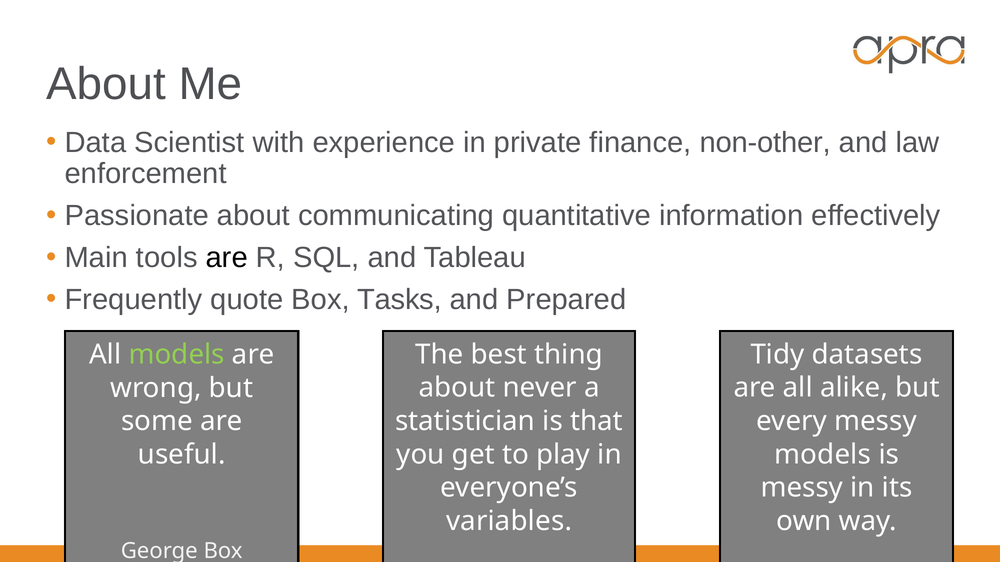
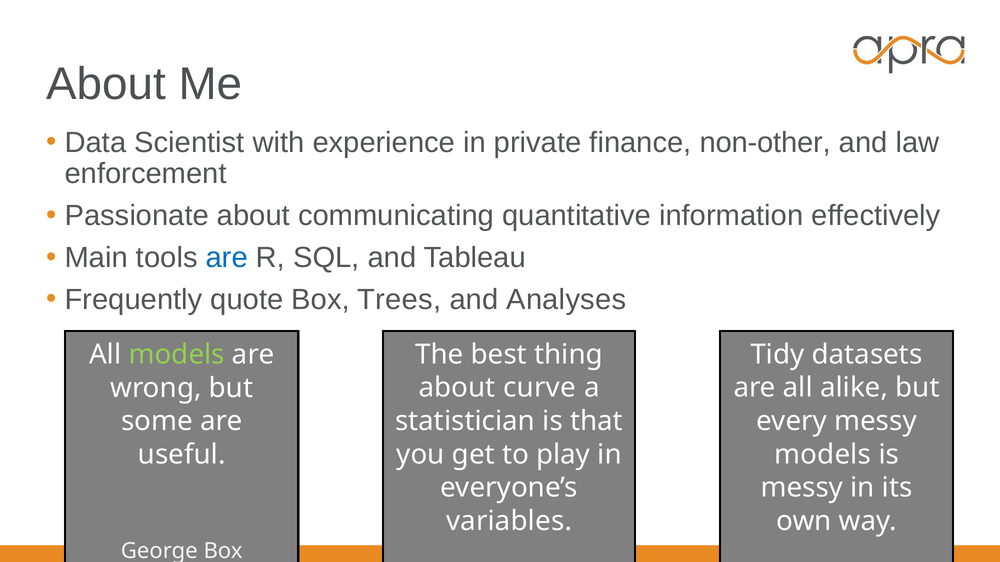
are colour: black -> blue (227, 258)
Tasks: Tasks -> Trees (399, 300)
Prepared: Prepared -> Analyses (566, 300)
never: never -> curve (540, 388)
